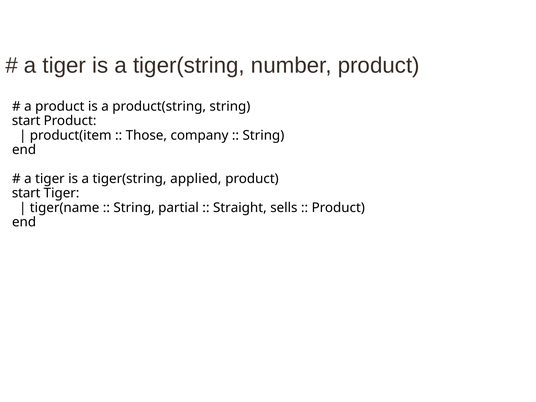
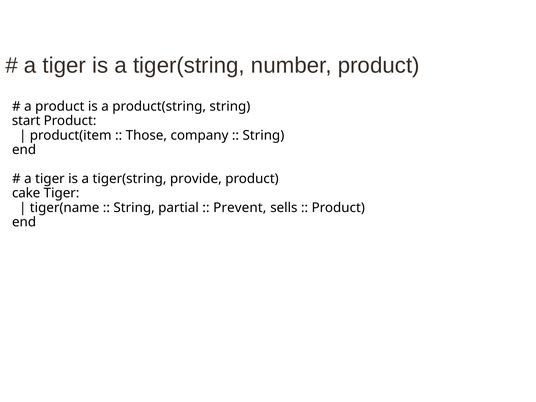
applied: applied -> provide (196, 179)
start: start -> cake (26, 193)
Straight: Straight -> Prevent (240, 208)
